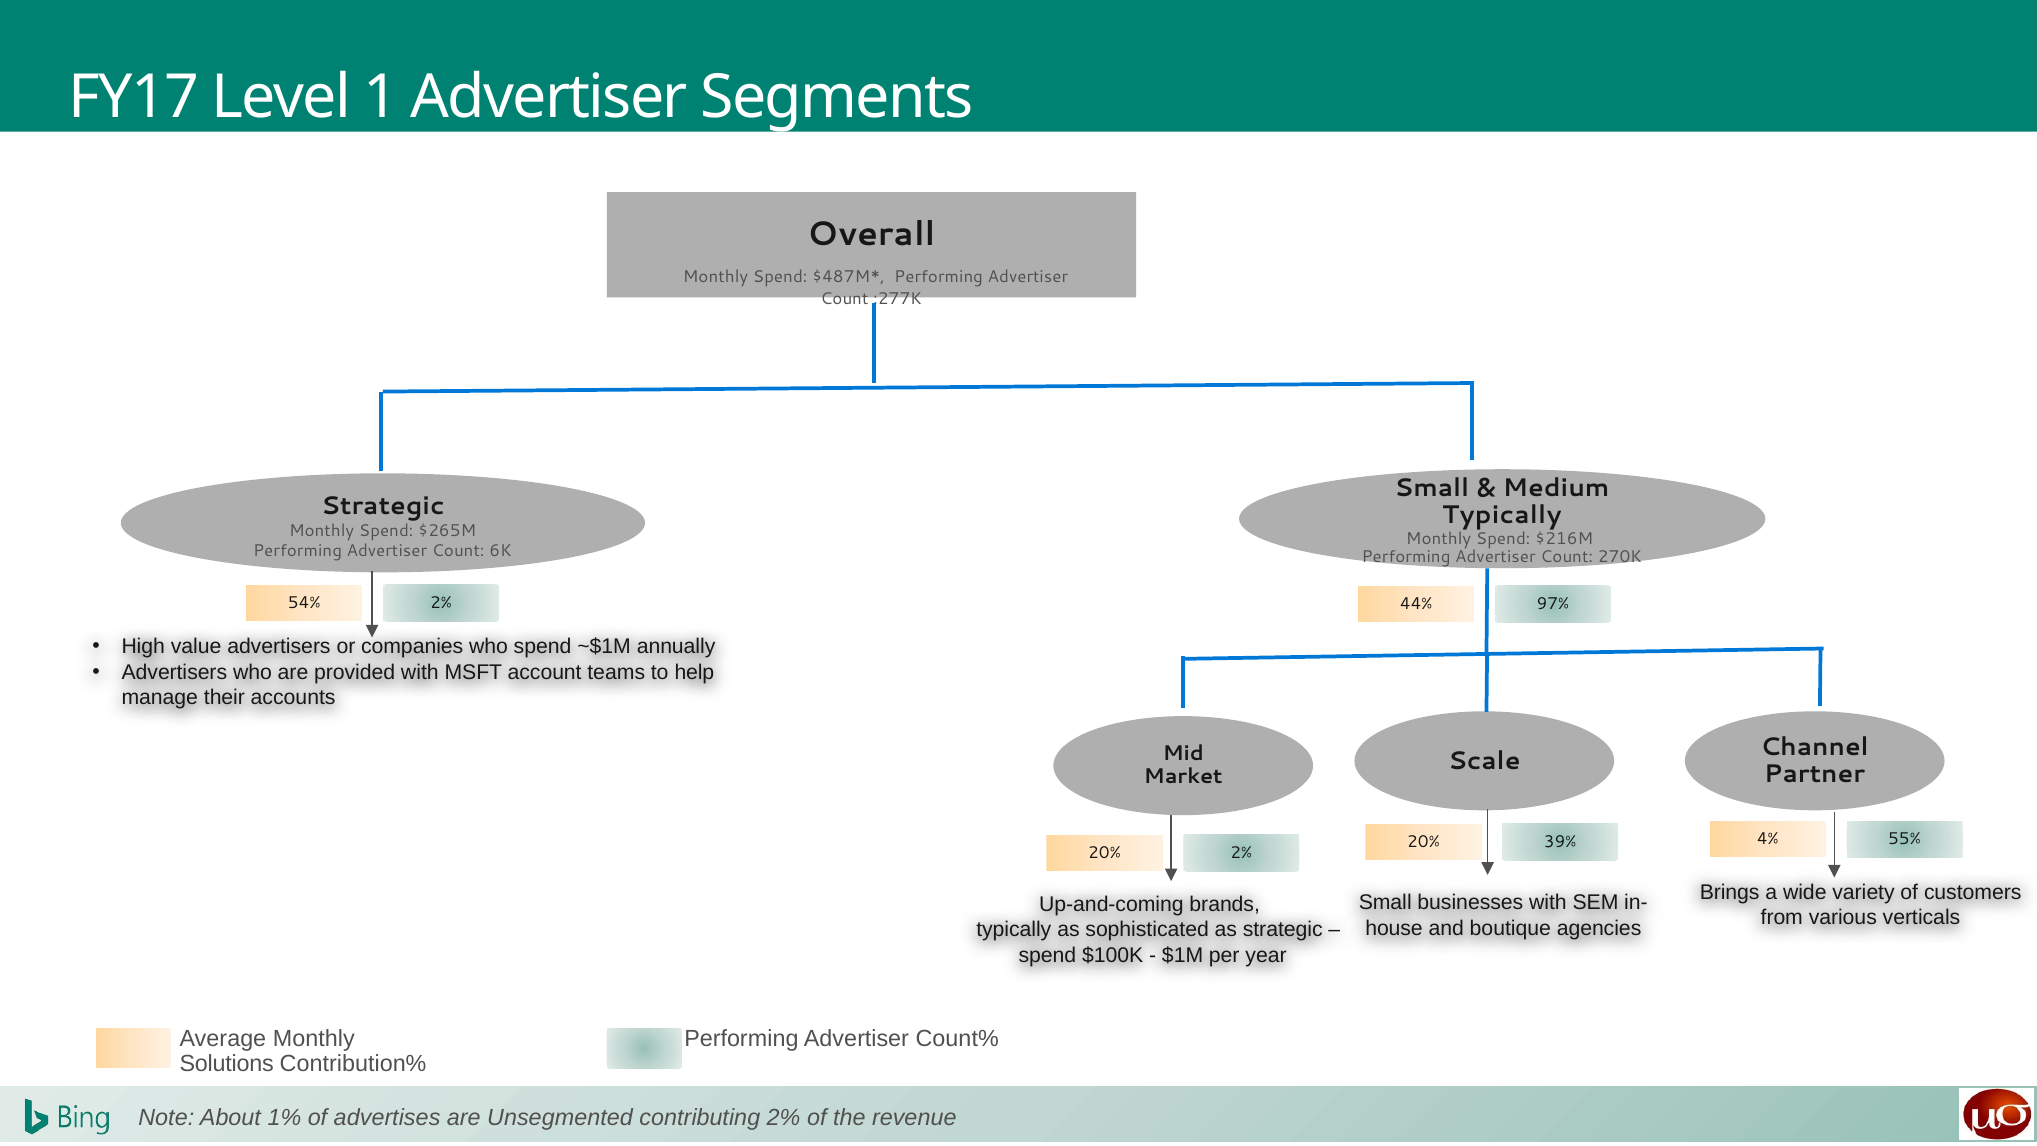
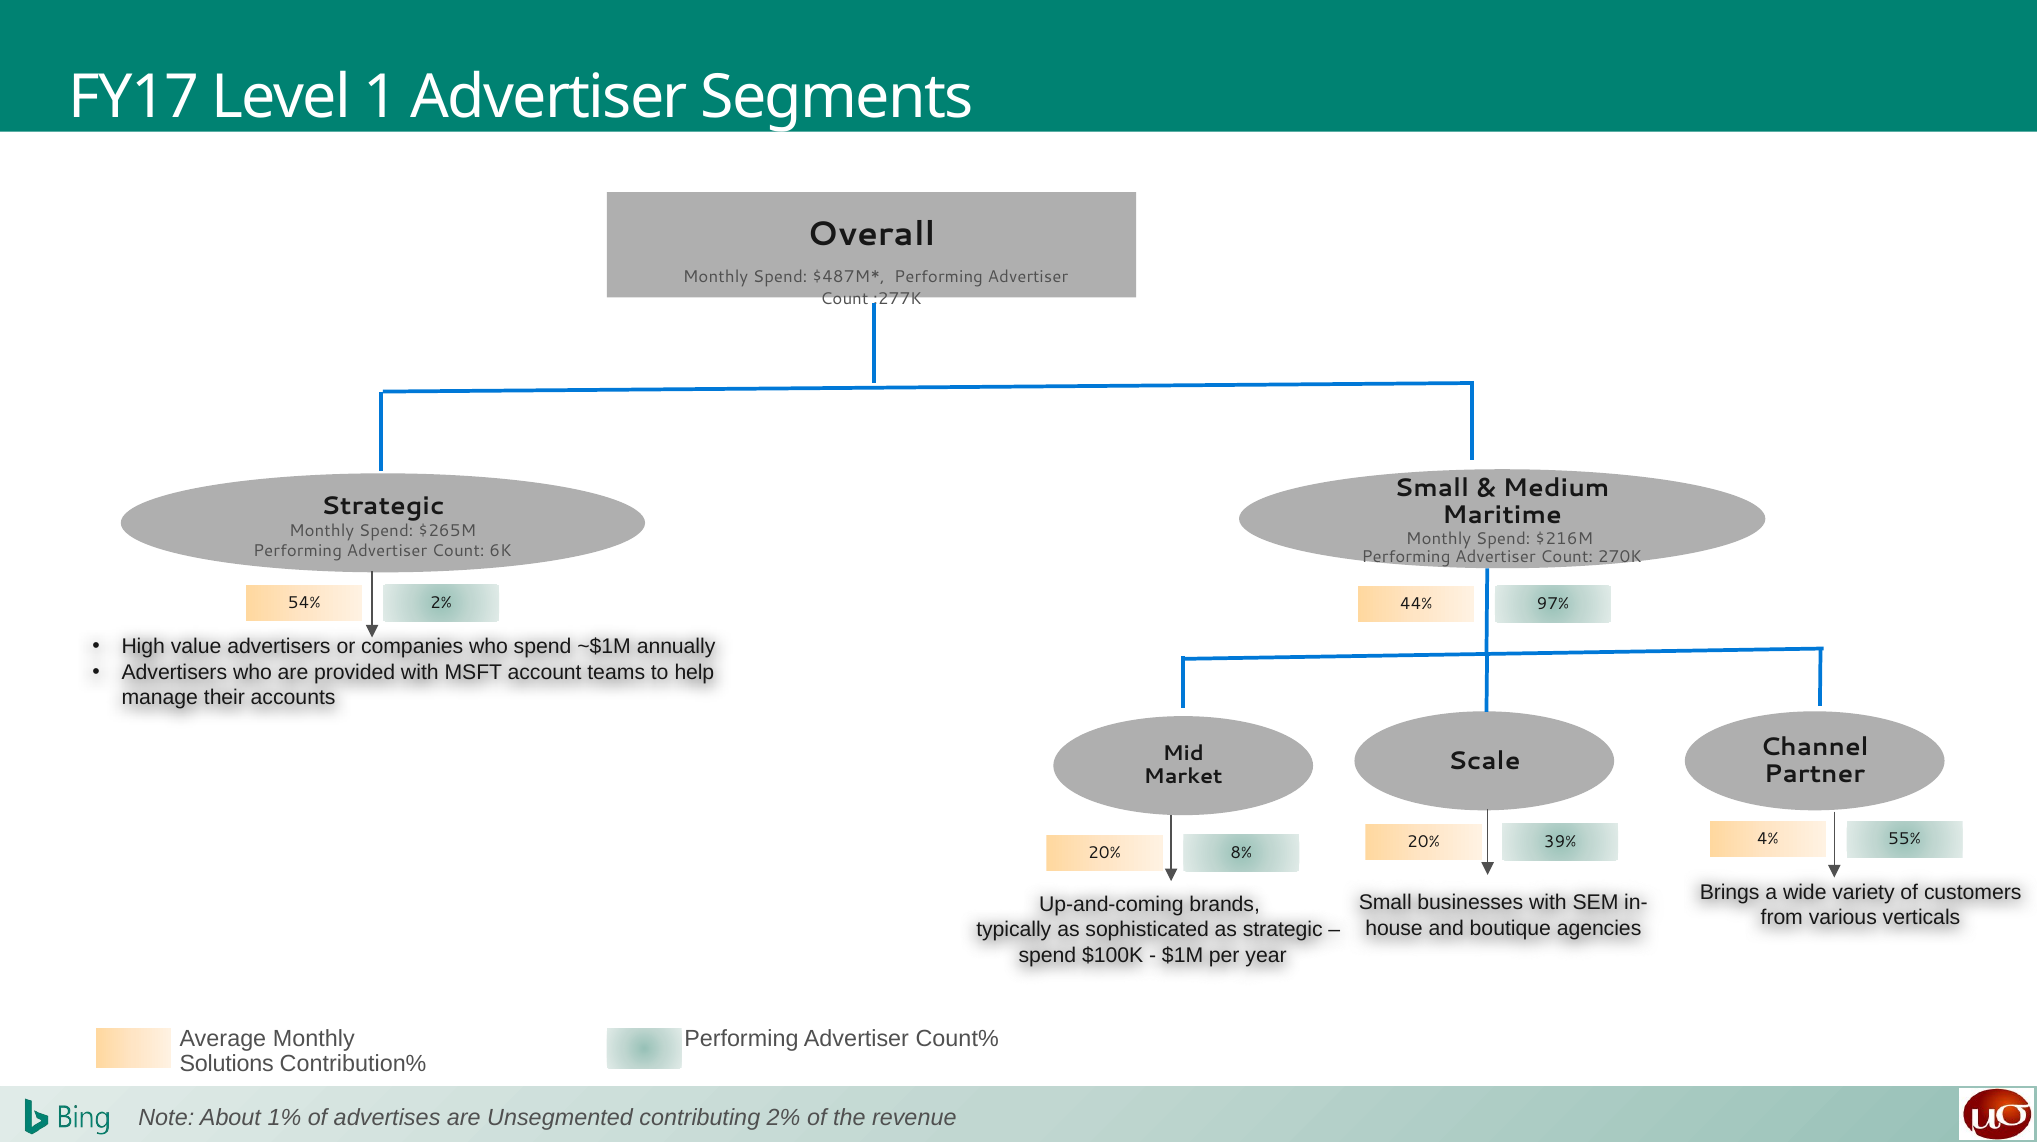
Typically: Typically -> Maritime (1502, 515)
20% 2%: 2% -> 8% (1241, 852)
